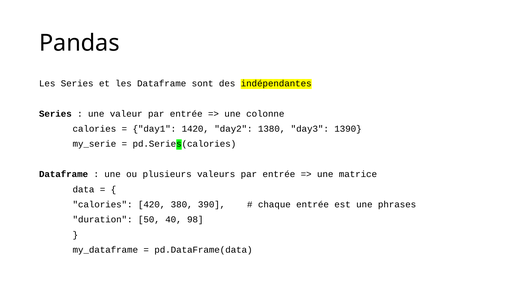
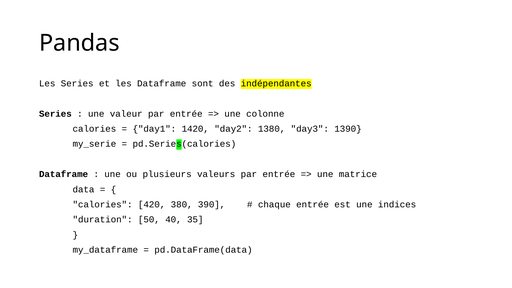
phrases: phrases -> indices (397, 204)
98: 98 -> 35 (195, 220)
